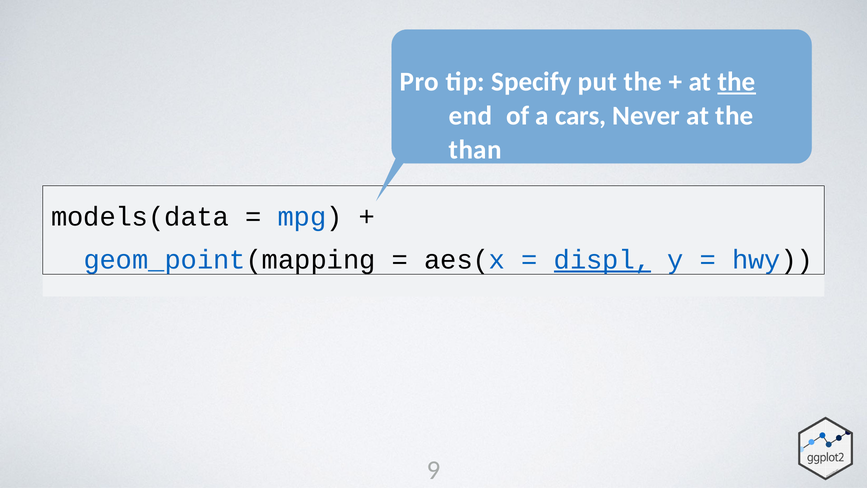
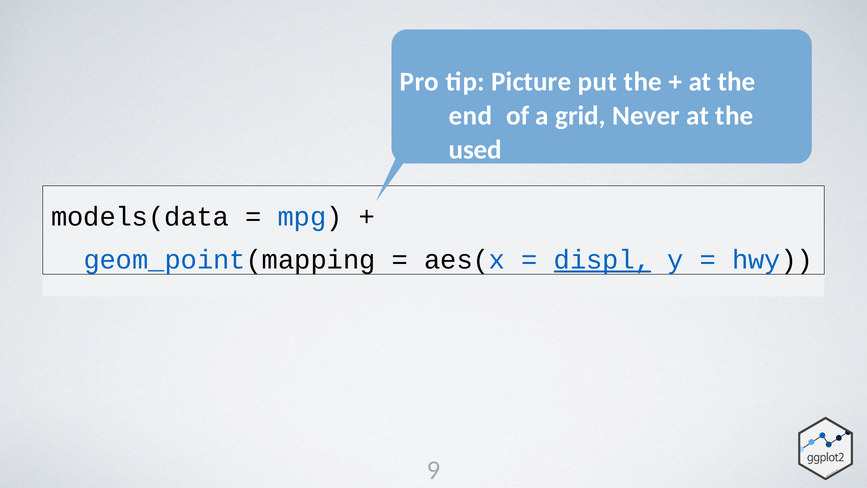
Specify: Specify -> Picture (531, 82)
the underline: present -> none (737, 82)
cars: cars -> grid (580, 116)
than: than -> used (475, 149)
